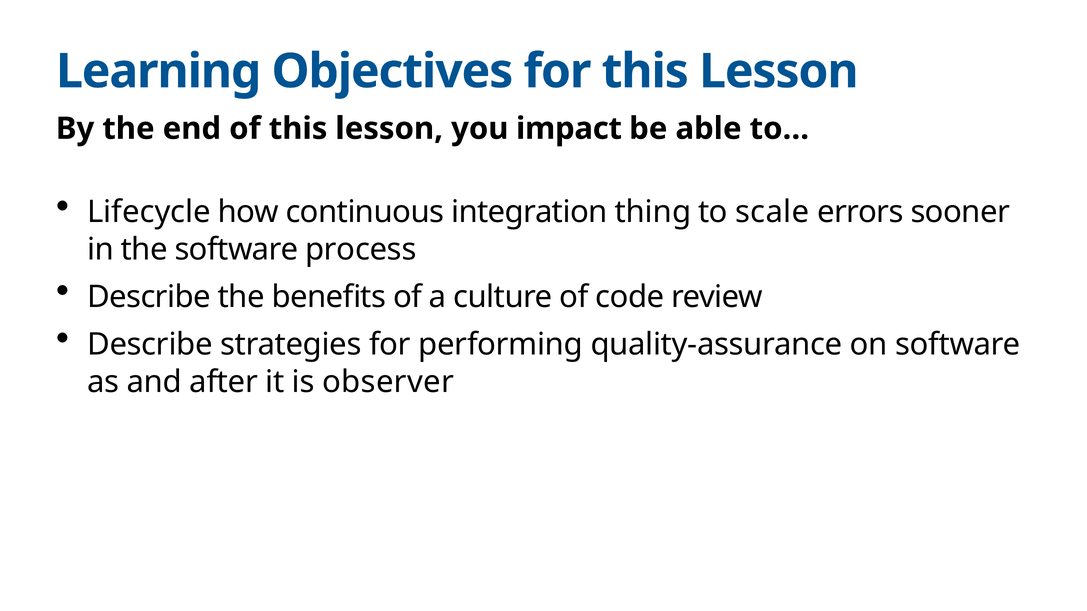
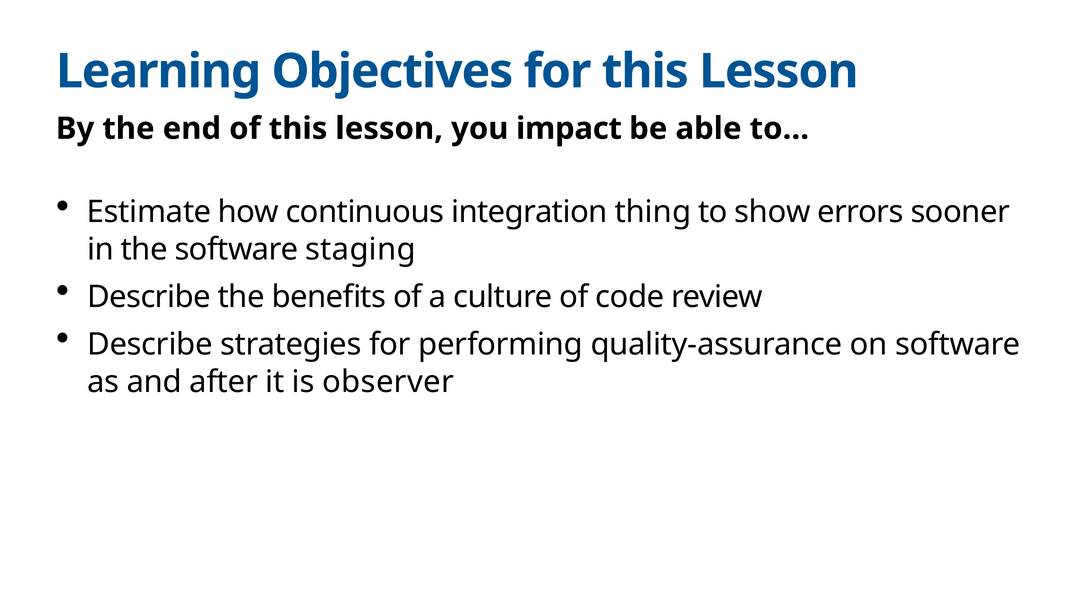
Lifecycle: Lifecycle -> Estimate (149, 212)
scale: scale -> show (773, 212)
process: process -> staging (360, 250)
